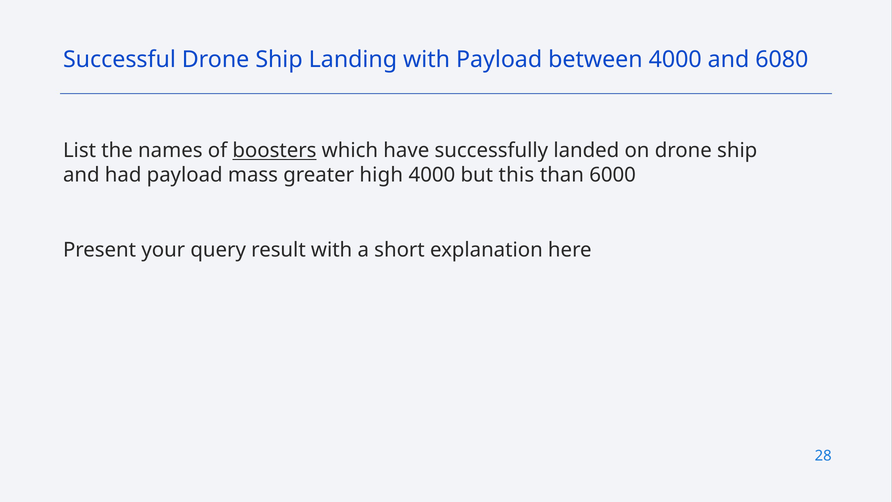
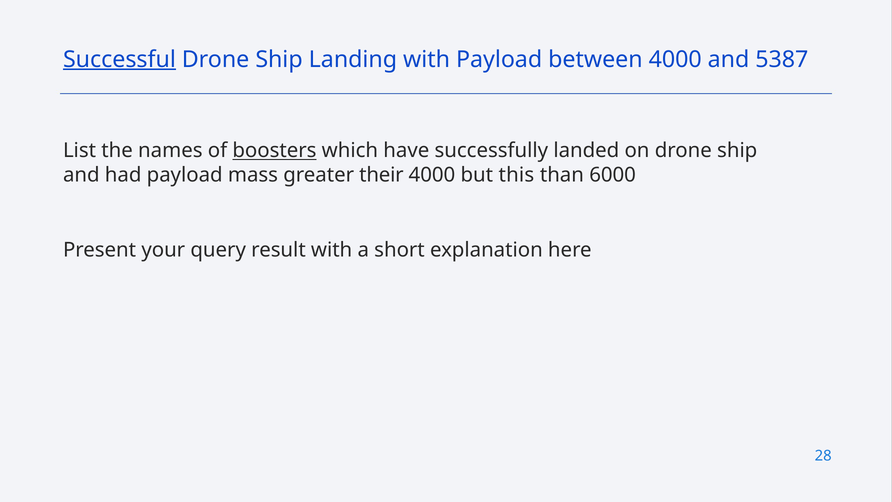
Successful underline: none -> present (119, 59)
6080: 6080 -> 5387 (782, 59)
high: high -> their (381, 175)
